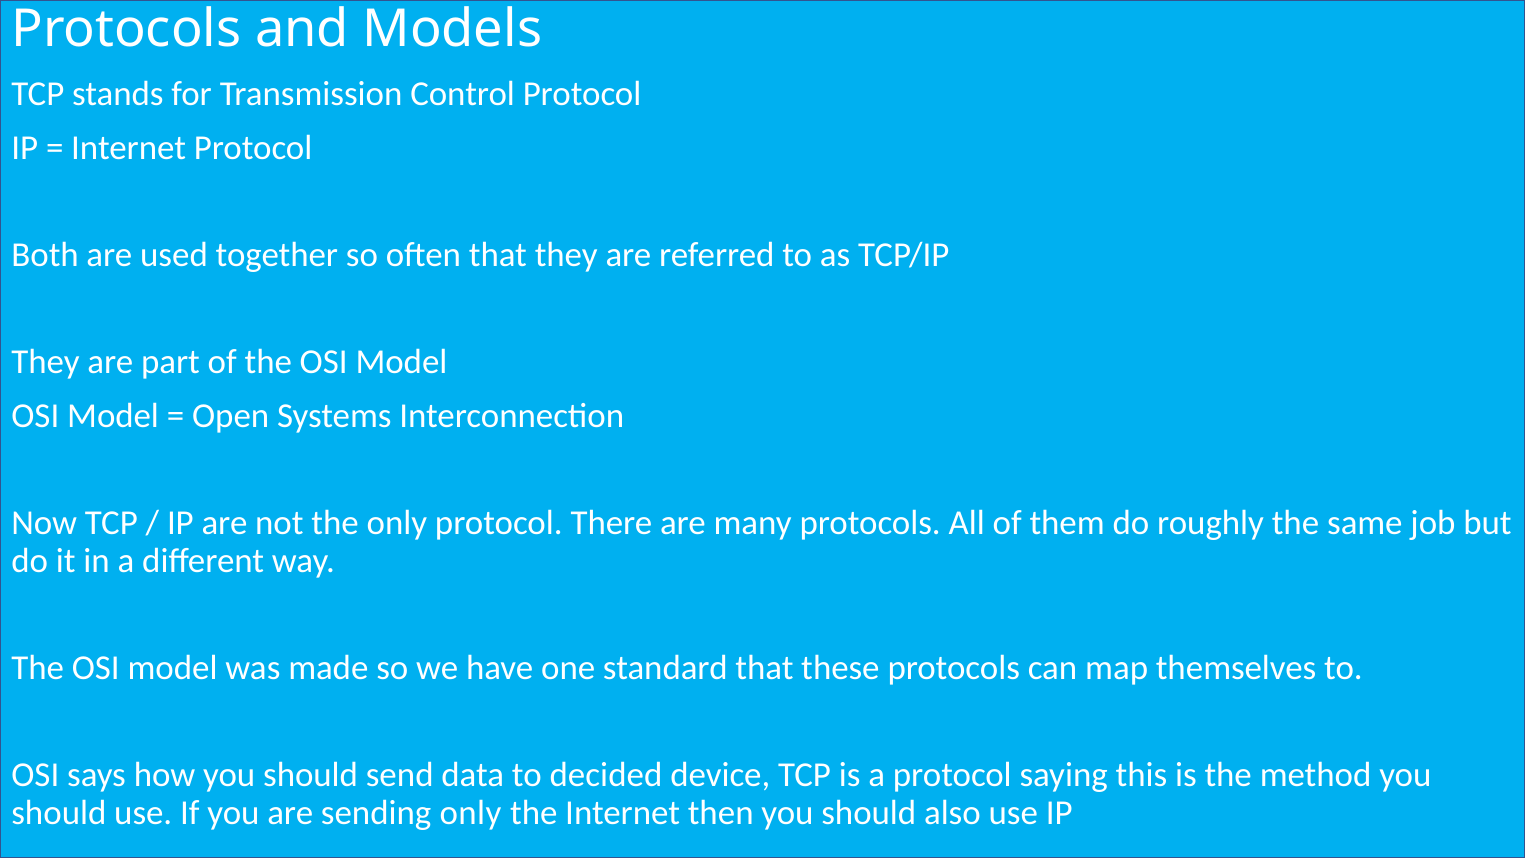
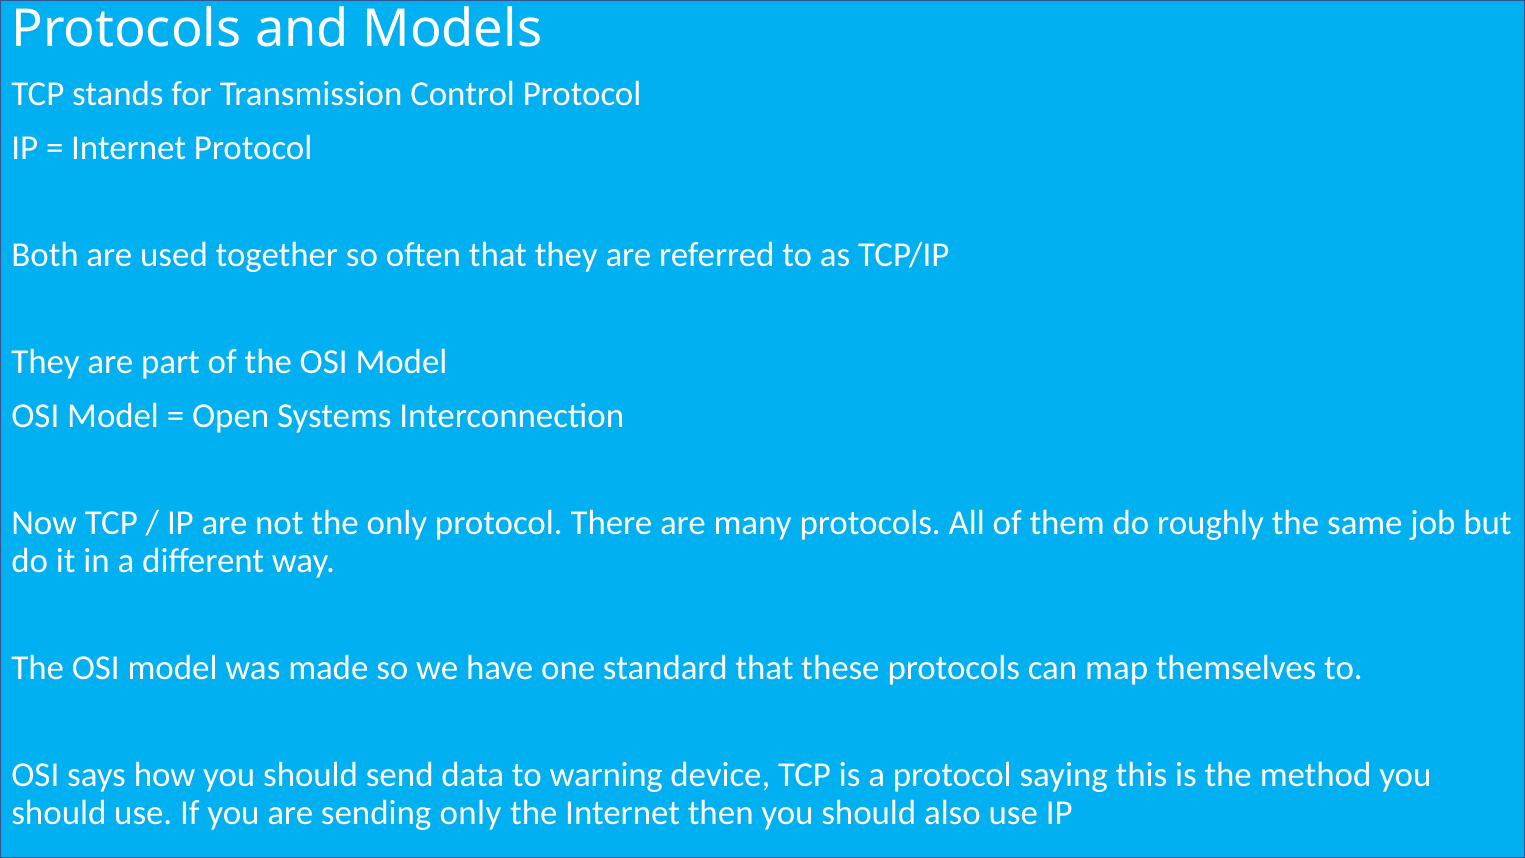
decided: decided -> warning (606, 775)
